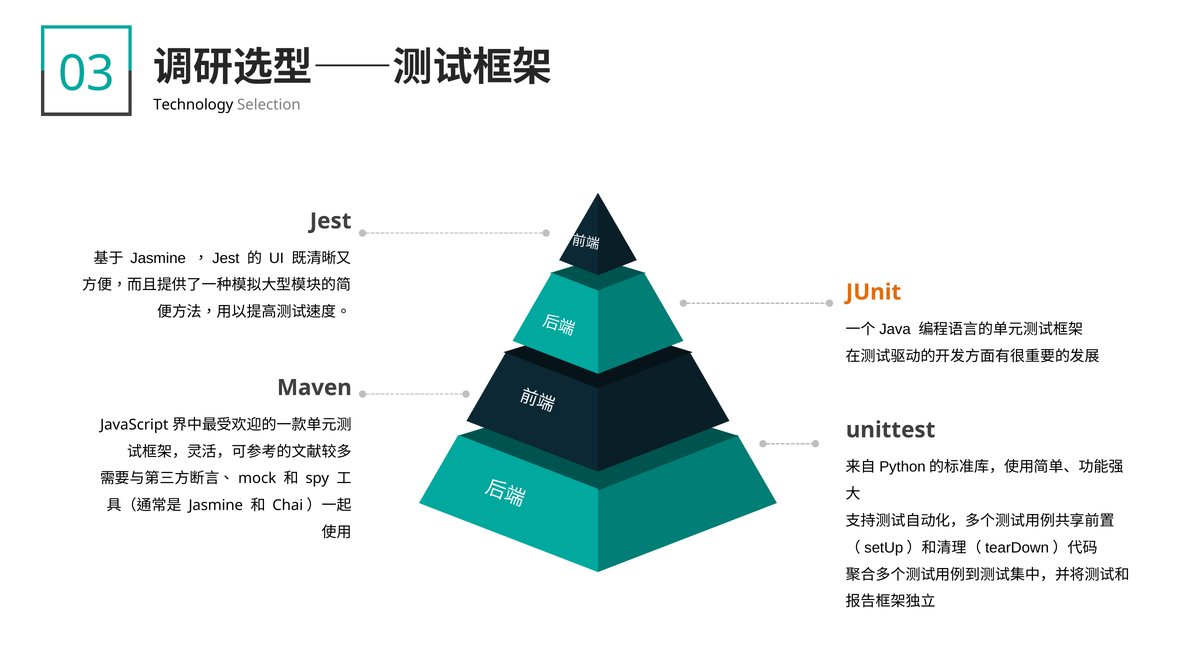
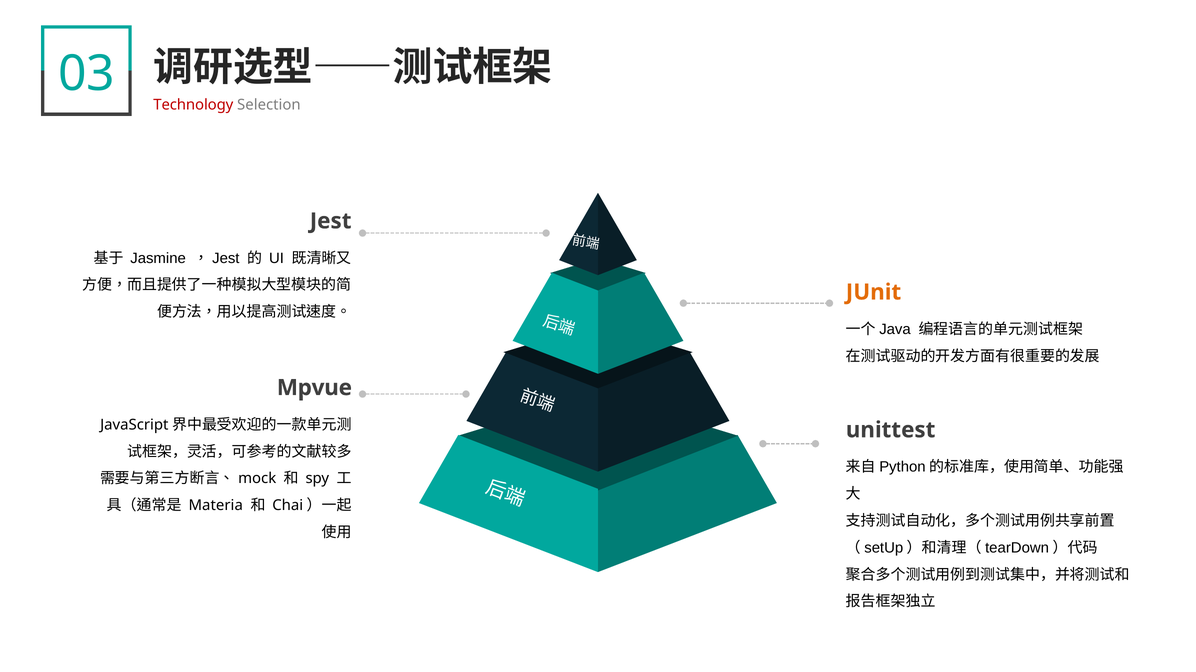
Technology colour: black -> red (193, 105)
Maven: Maven -> Mpvue (314, 388)
Jasmine: Jasmine -> Materia (216, 506)
